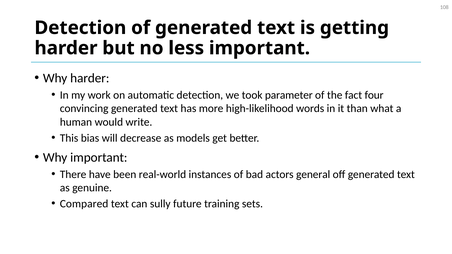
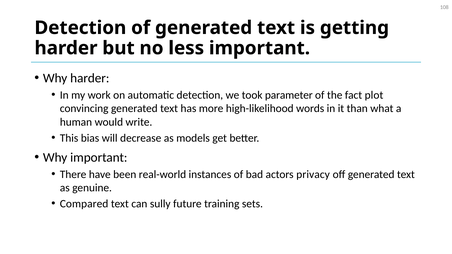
four: four -> plot (374, 95)
general: general -> privacy (313, 175)
